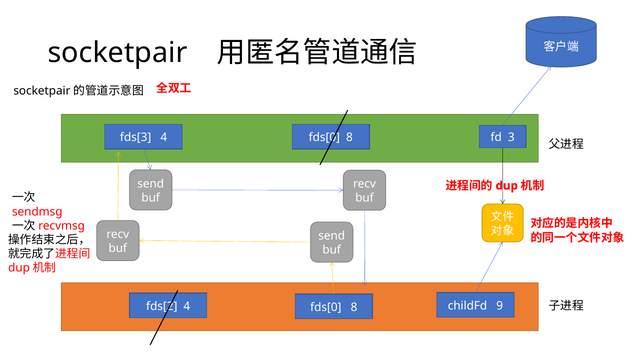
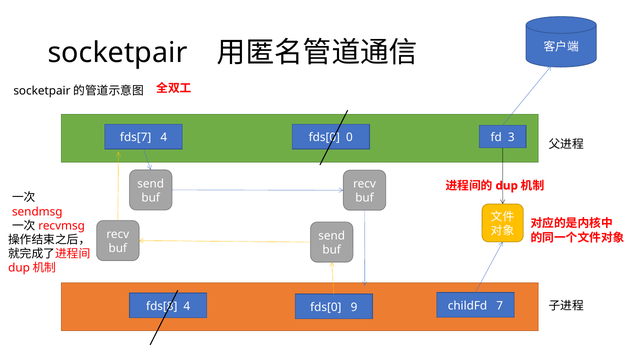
fds[3: fds[3 -> fds[7 (136, 138)
8: 8 -> 0 (349, 138)
9: 9 -> 7 (500, 306)
fds[2: fds[2 -> fds[8 (162, 306)
8: 8 -> 9 (354, 307)
